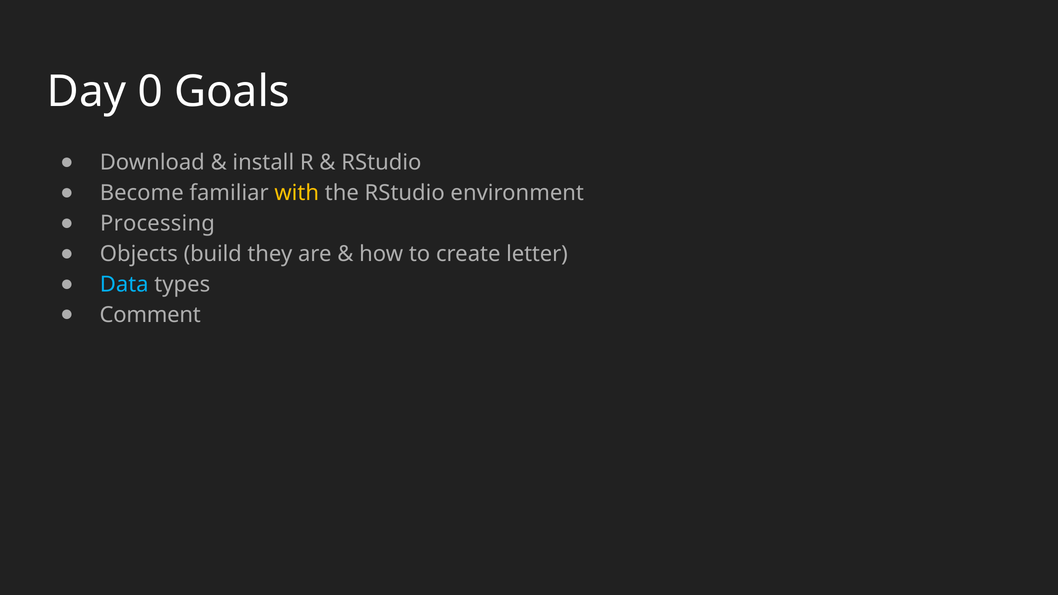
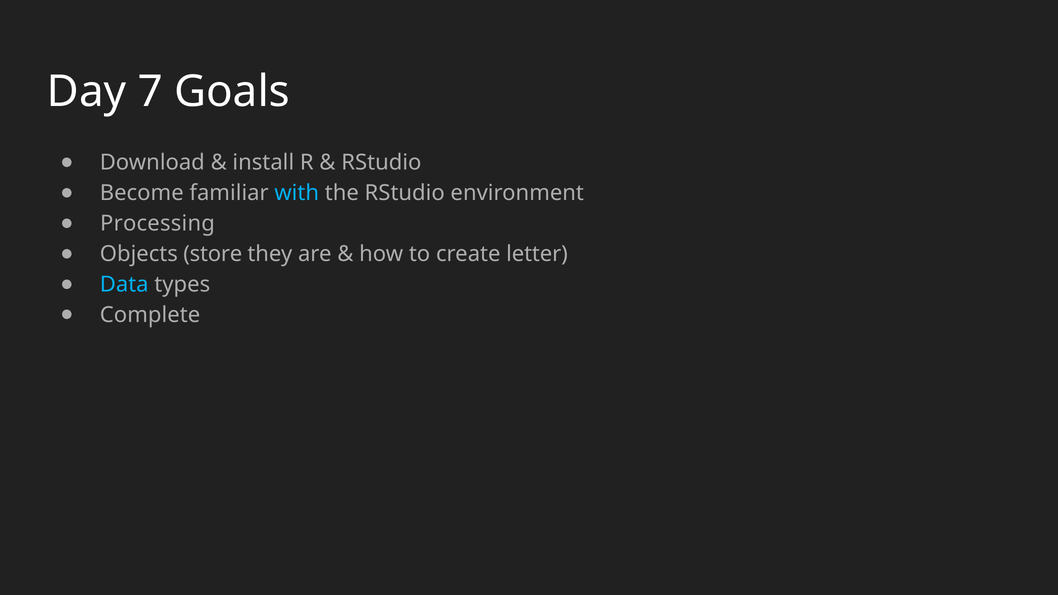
0: 0 -> 7 (150, 92)
with colour: yellow -> light blue (297, 193)
build: build -> store (213, 254)
Comment: Comment -> Complete (150, 315)
